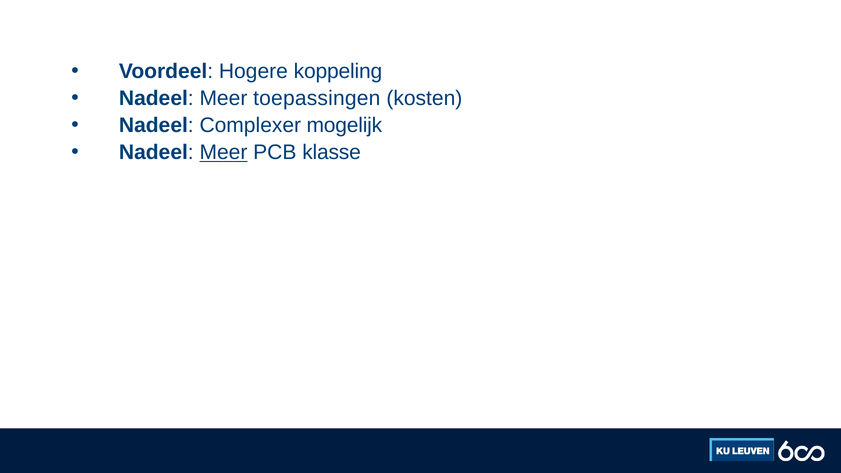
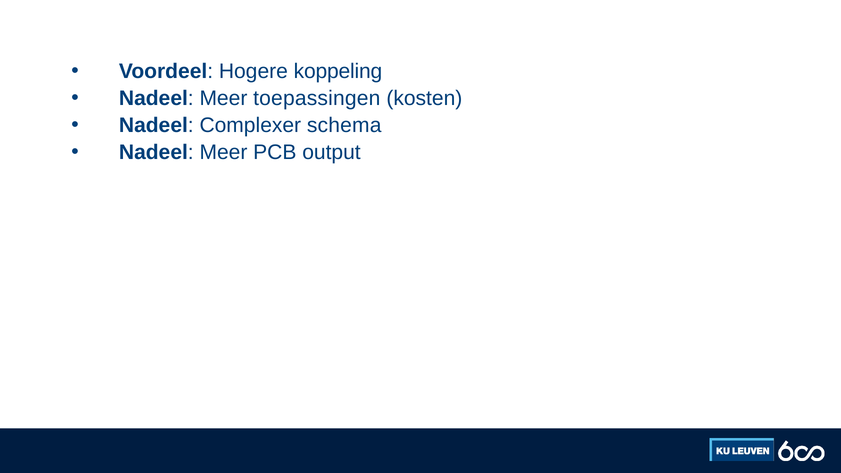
mogelijk: mogelijk -> schema (344, 125)
Meer underline: present -> none (223, 152)
klasse: klasse -> output (331, 152)
